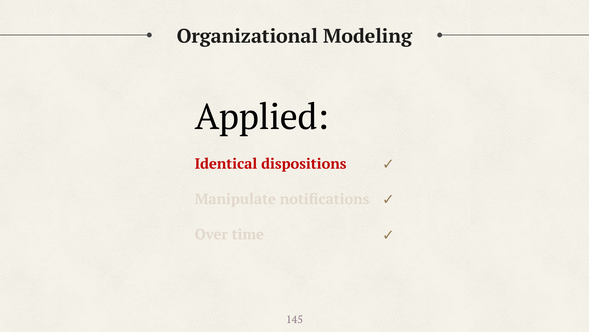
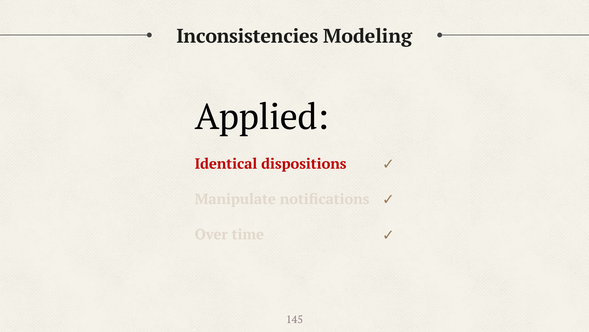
Organizational: Organizational -> Inconsistencies (247, 36)
